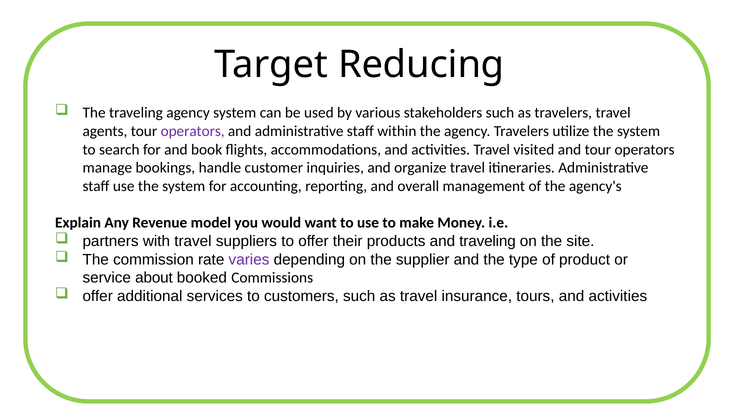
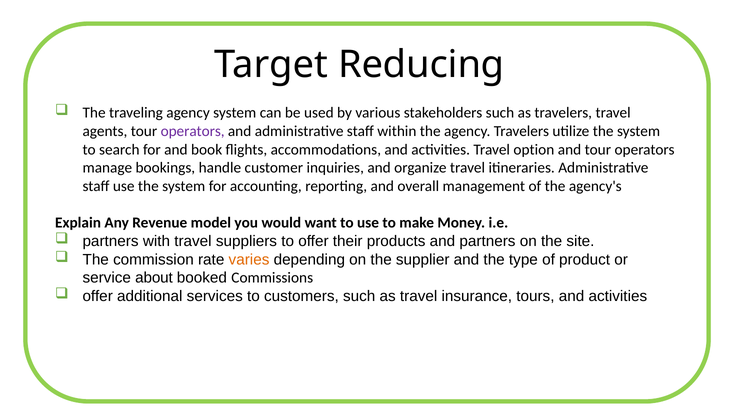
visited: visited -> option (534, 150)
and traveling: traveling -> partners (487, 241)
varies colour: purple -> orange (249, 260)
